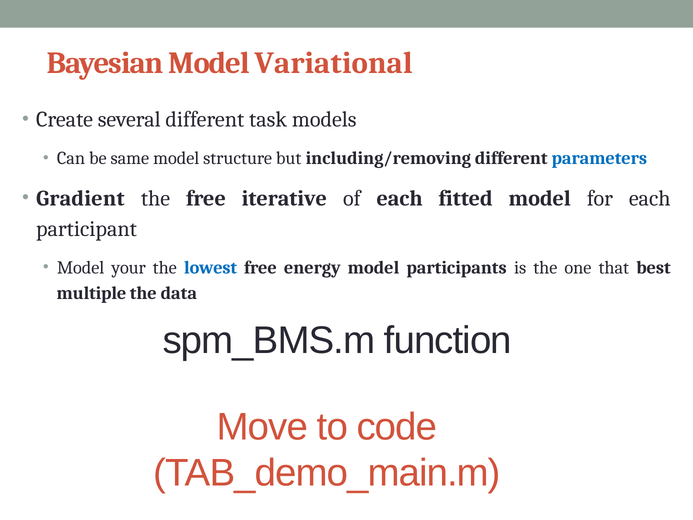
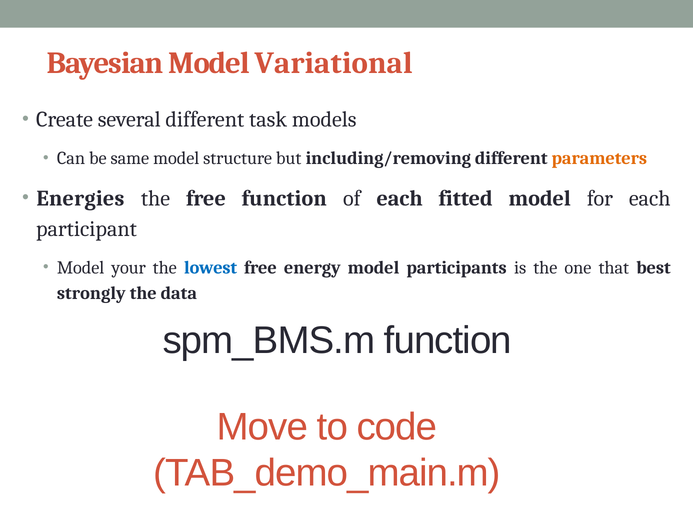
parameters colour: blue -> orange (599, 158)
Gradient: Gradient -> Energies (80, 198)
free iterative: iterative -> function (284, 198)
multiple: multiple -> strongly (91, 293)
